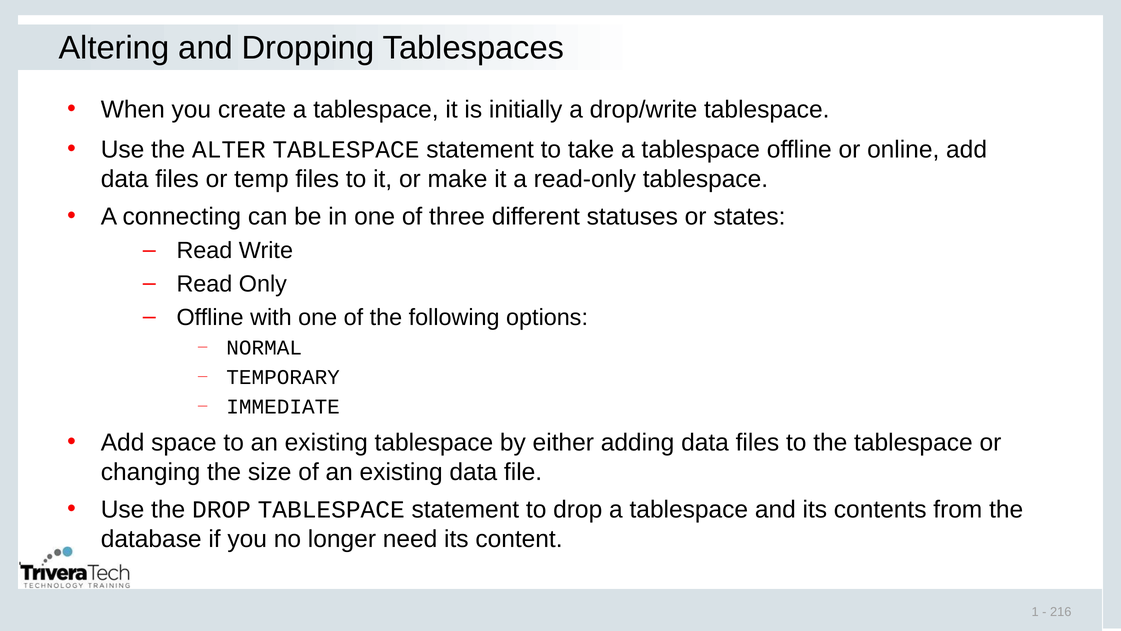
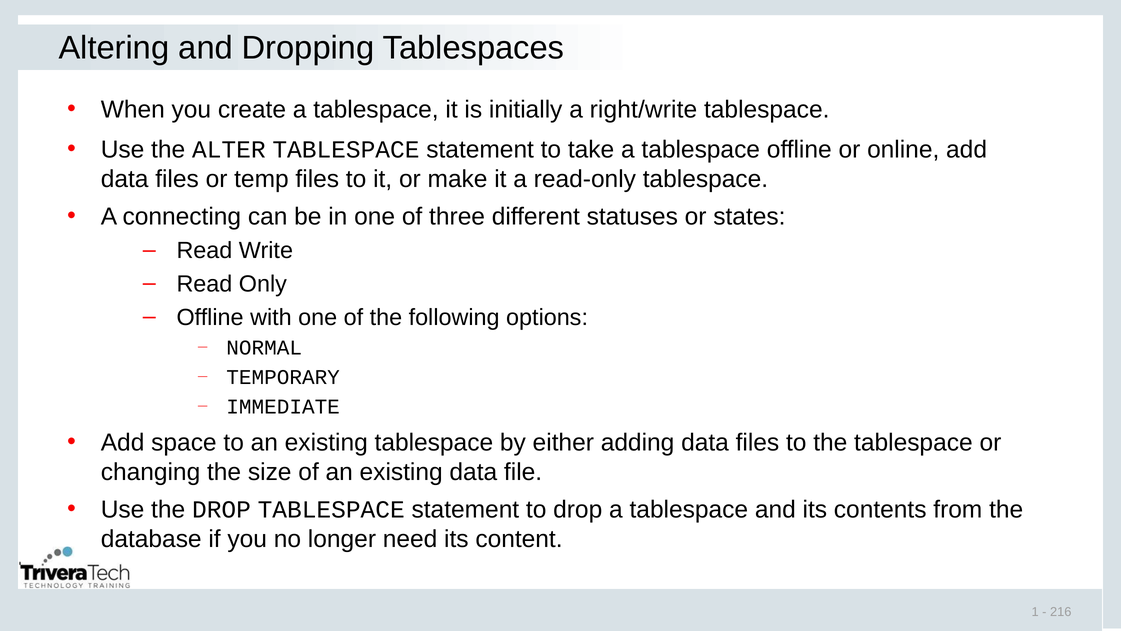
drop/write: drop/write -> right/write (643, 110)
